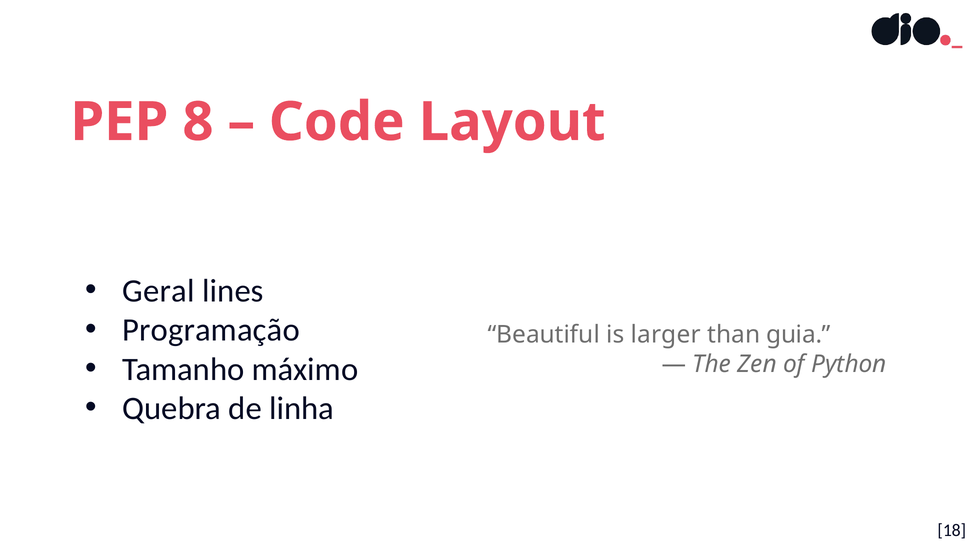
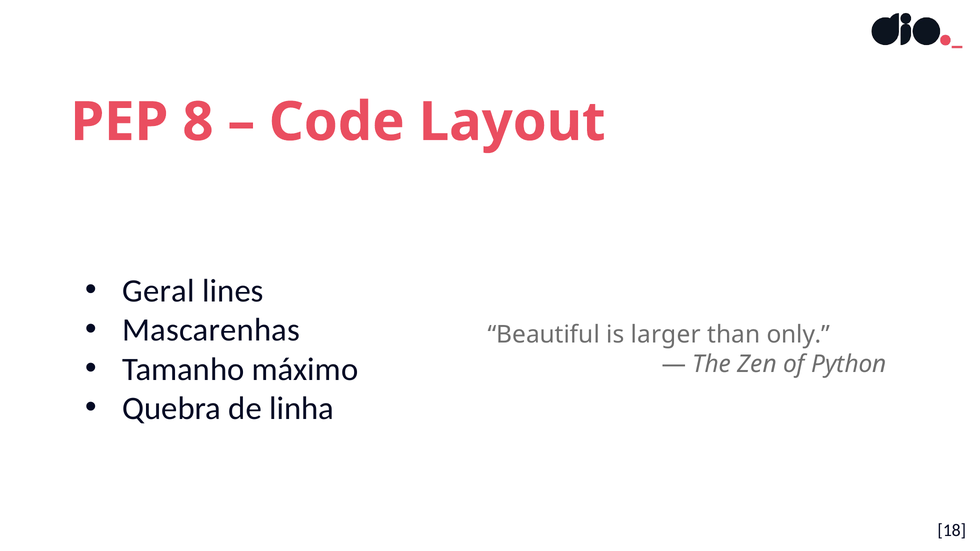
Programação: Programação -> Mascarenhas (211, 330)
guia: guia -> only (798, 335)
